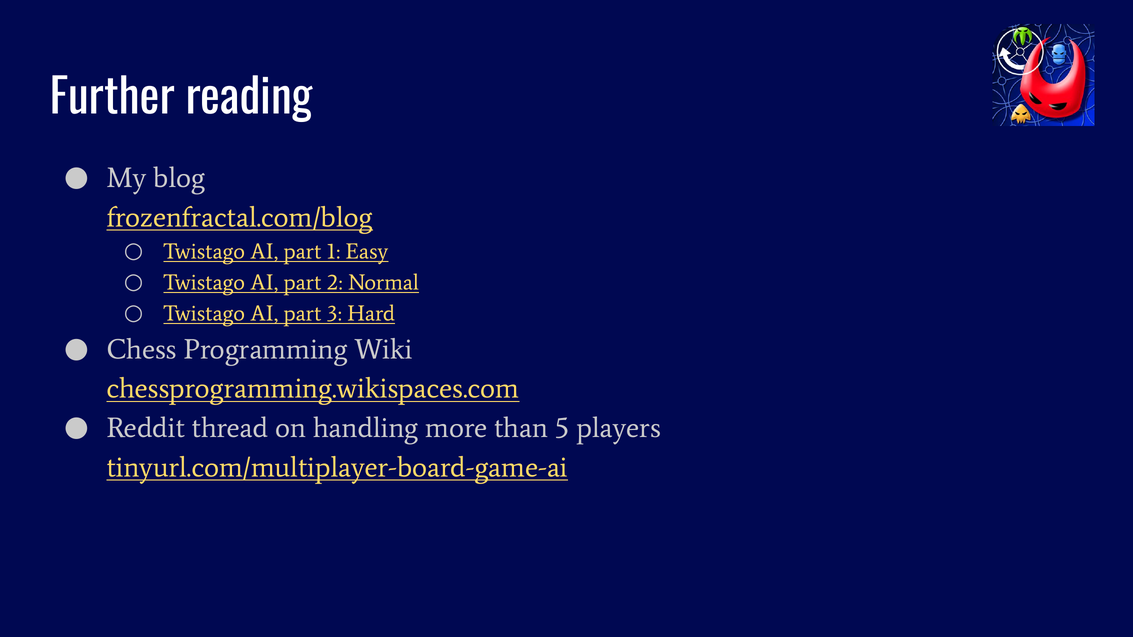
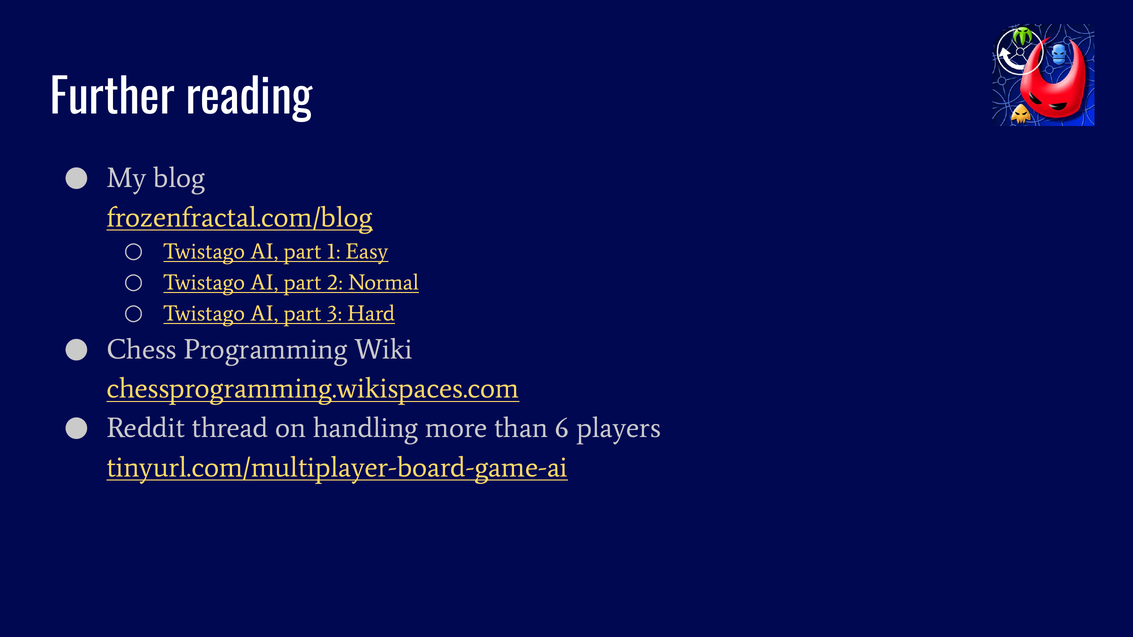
5: 5 -> 6 (562, 428)
